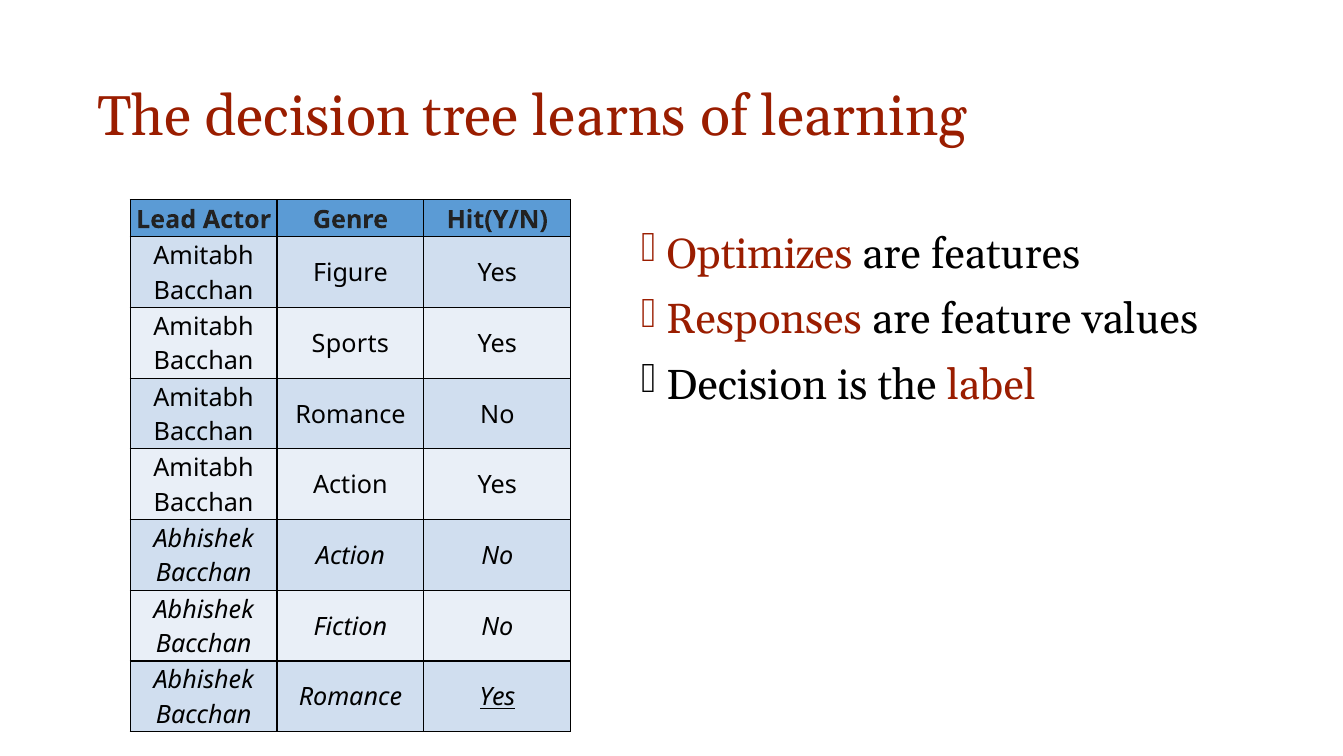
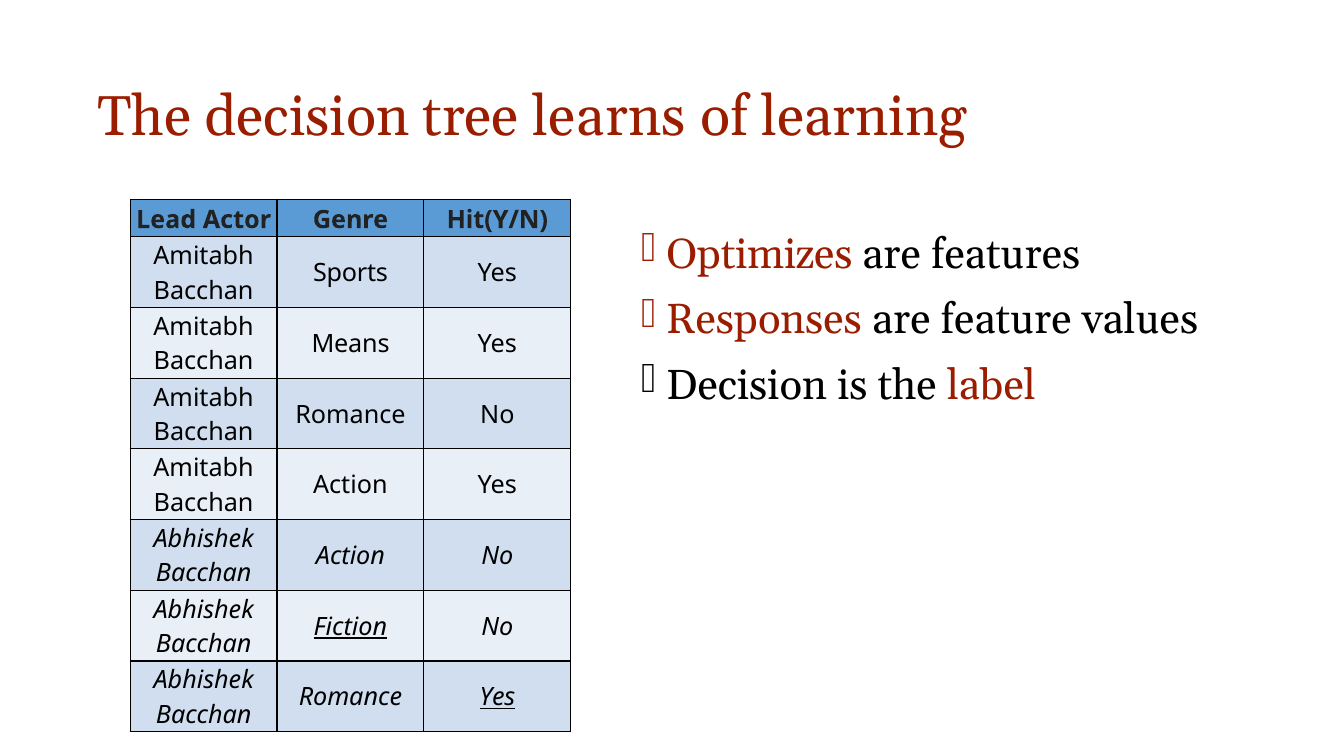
Figure: Figure -> Sports (351, 273)
Sports: Sports -> Means (351, 344)
Fiction underline: none -> present (350, 626)
